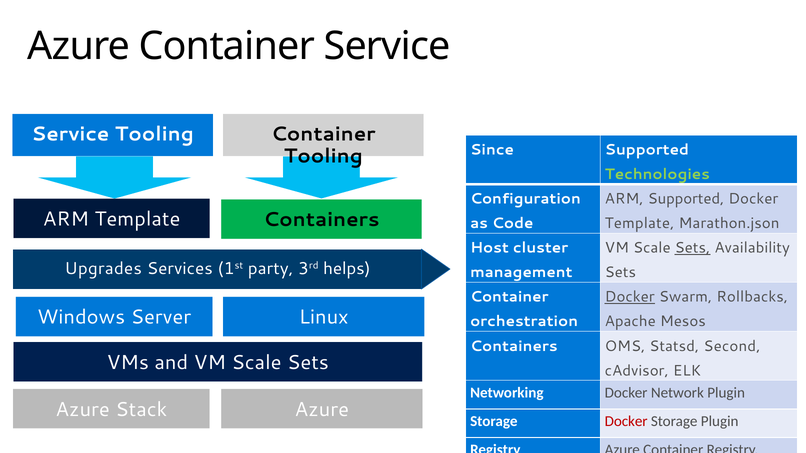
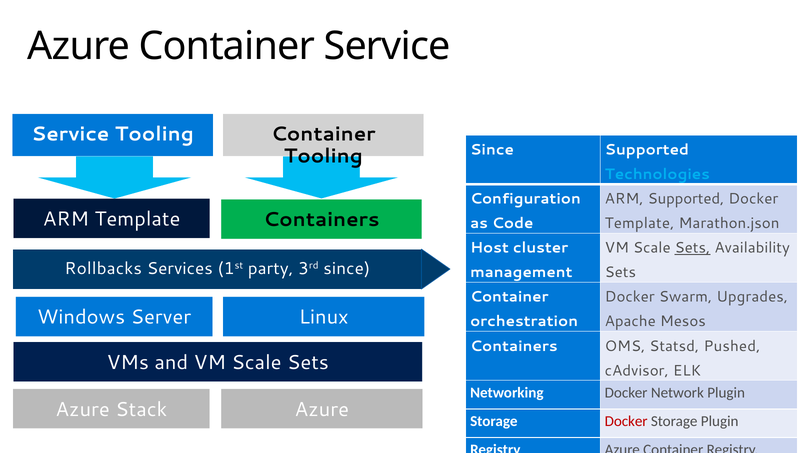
Technologies colour: light green -> light blue (657, 174)
Upgrades: Upgrades -> Rollbacks (103, 269)
3rd helps: helps -> since (347, 269)
Docker underline: present -> none (630, 297)
Rollbacks: Rollbacks -> Upgrades (752, 297)
Second: Second -> Pushed (732, 346)
